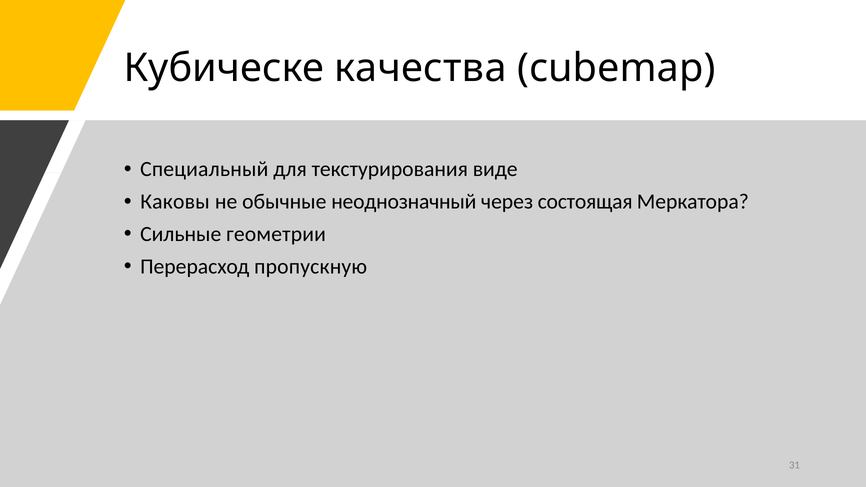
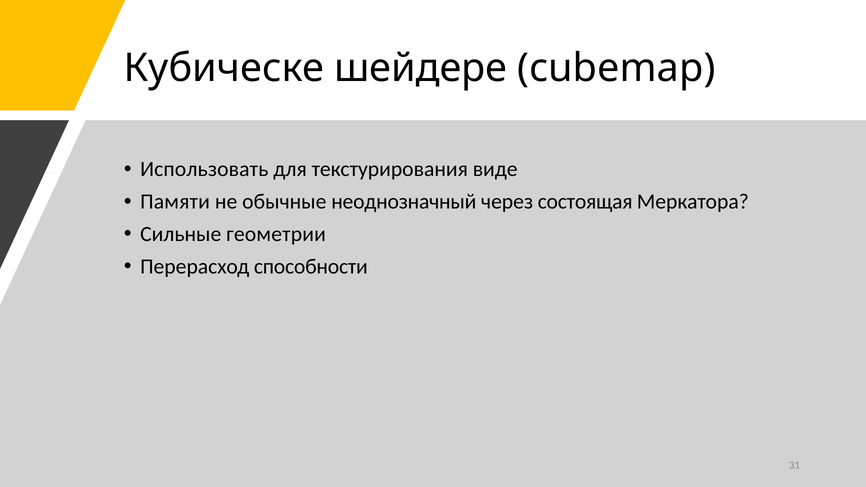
качества: качества -> шейдере (421, 68)
Специальный: Специальный -> Использовать (204, 169)
Каковы: Каковы -> Памяти (175, 202)
пропускную: пропускную -> способности (311, 267)
